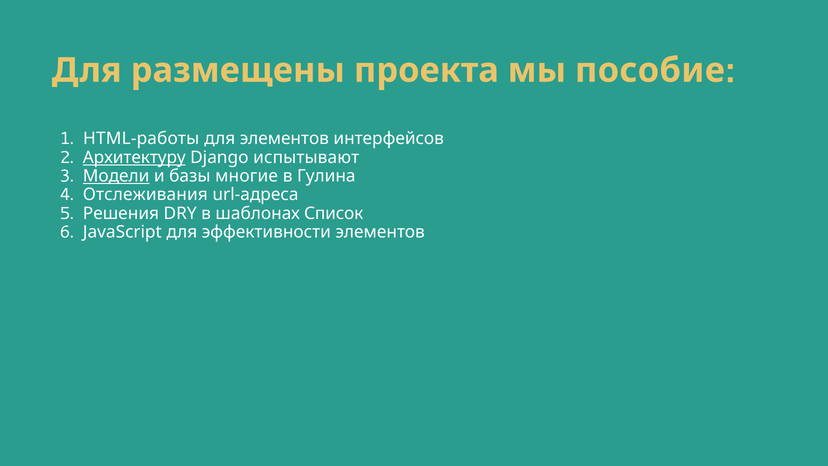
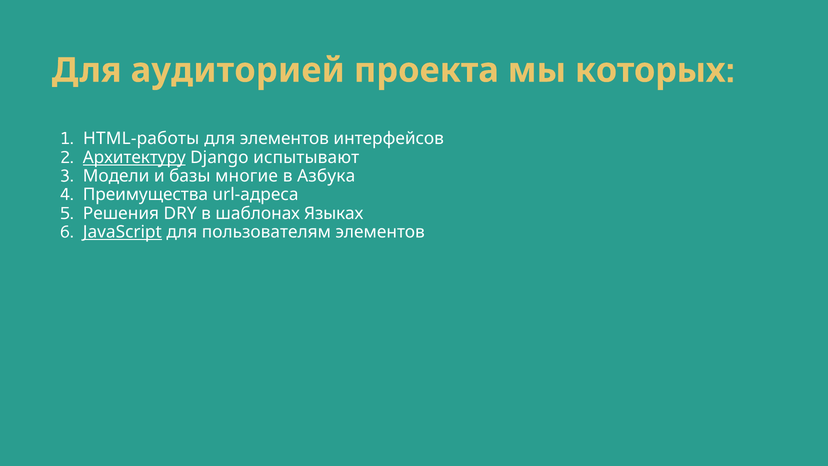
размещены: размещены -> аудиторией (238, 70)
пособие: пособие -> которых (650, 70)
Модели underline: present -> none (116, 176)
Гулина: Гулина -> Азбука (326, 176)
Отслеживания: Отслеживания -> Преимущества (145, 195)
Список: Список -> Языках (334, 213)
JavaScript underline: none -> present (122, 232)
эффективности: эффективности -> пользователям (266, 232)
